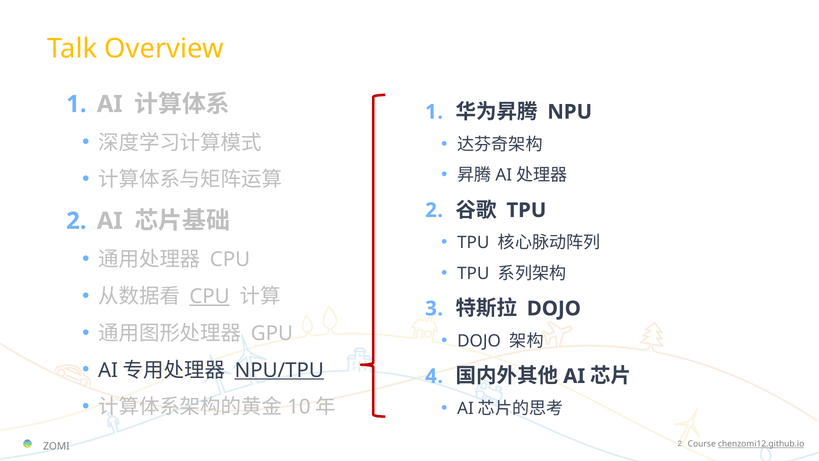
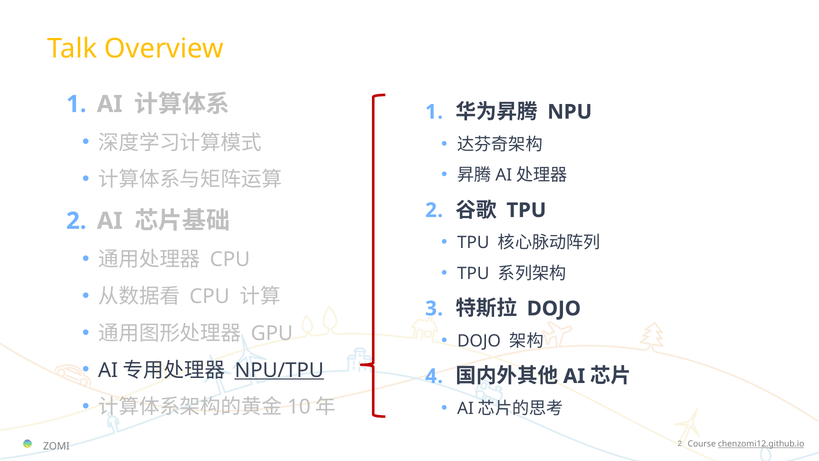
CPU underline: present -> none (210, 296)
